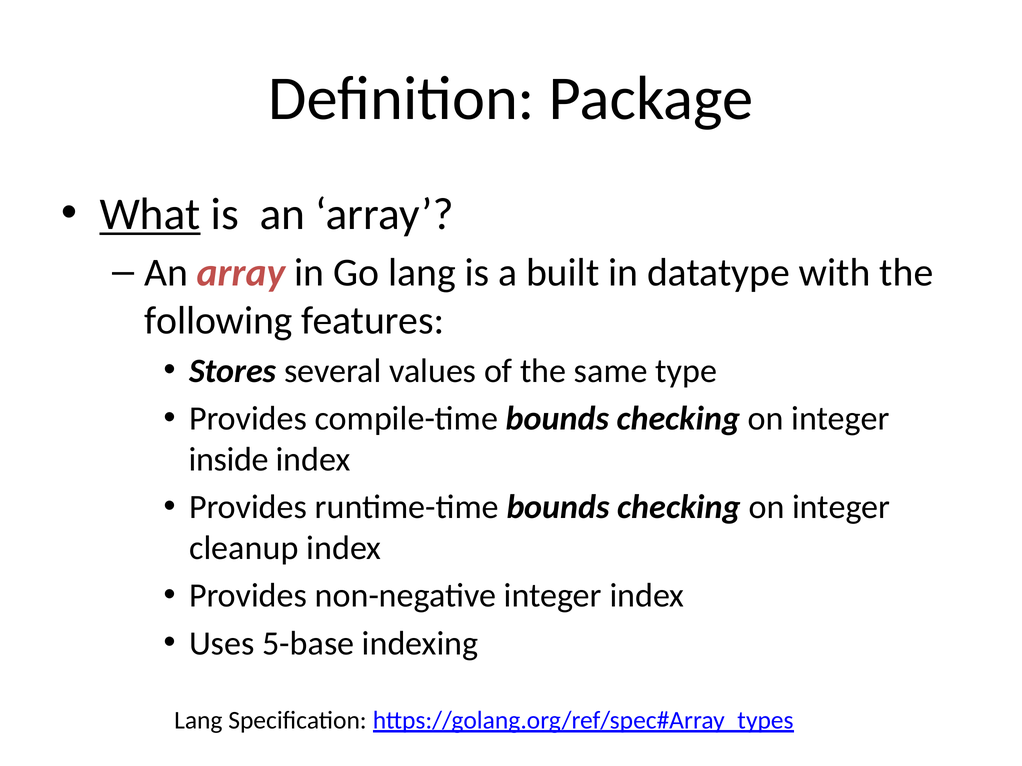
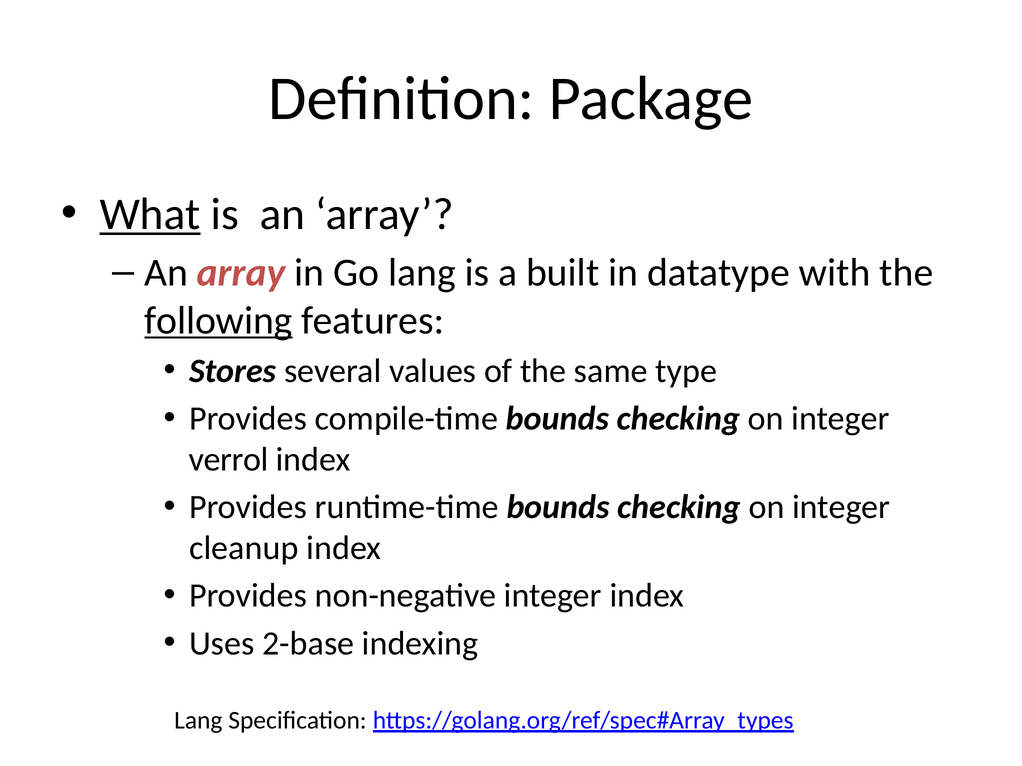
following underline: none -> present (218, 321)
inside: inside -> verrol (229, 460)
5-base: 5-base -> 2-base (308, 644)
